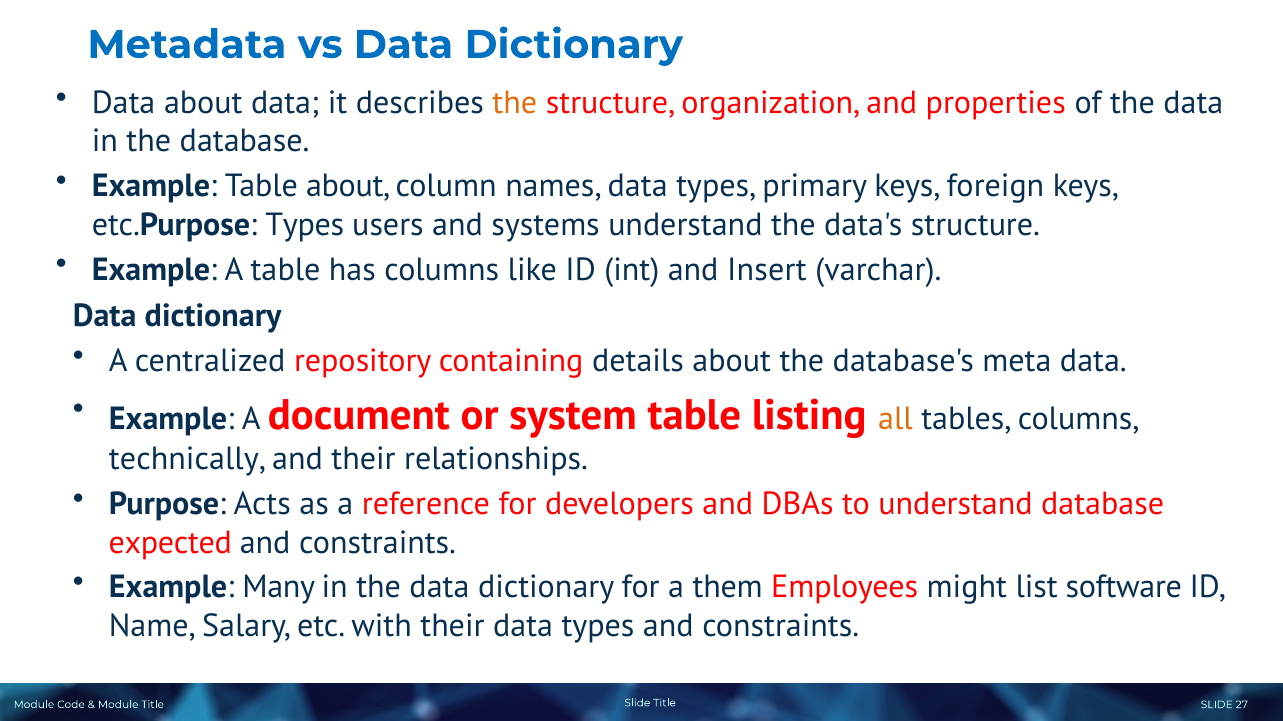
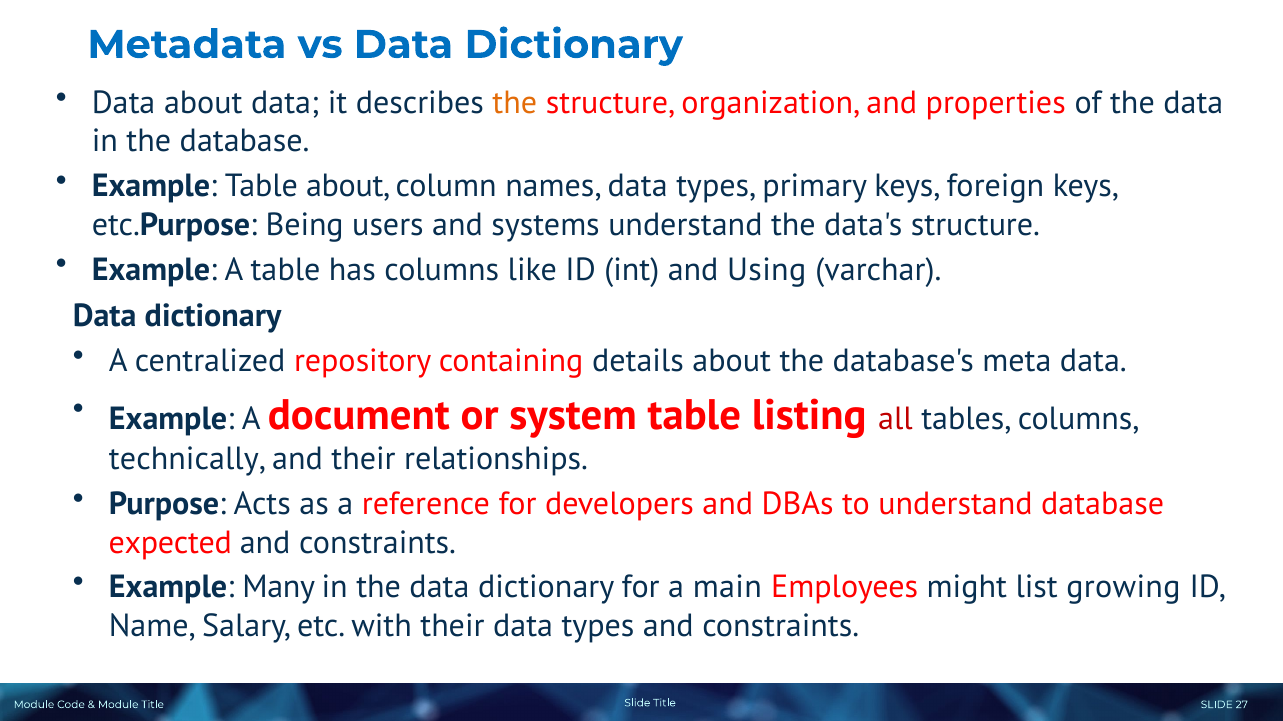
etc.Purpose Types: Types -> Being (305, 225)
Insert: Insert -> Using (767, 270)
all colour: orange -> red (895, 419)
them: them -> main (727, 588)
software: software -> growing (1123, 588)
